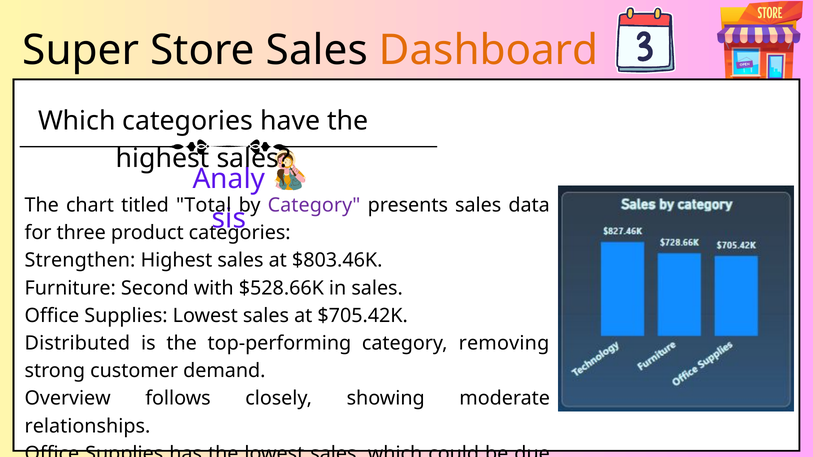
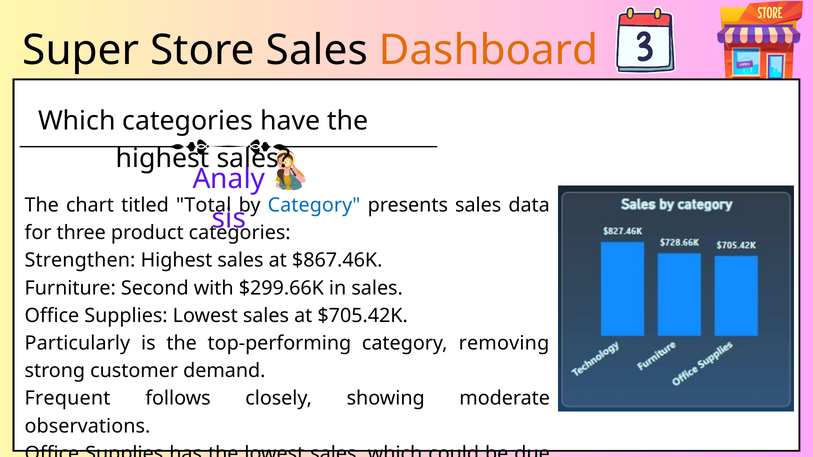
Category colour: purple -> blue (314, 205)
$803.46K: $803.46K -> $867.46K (337, 261)
$528.66K: $528.66K -> $299.66K (281, 288)
Distributed: Distributed -> Particularly (77, 343)
Overview: Overview -> Frequent (68, 399)
relationships: relationships -> observations (87, 426)
